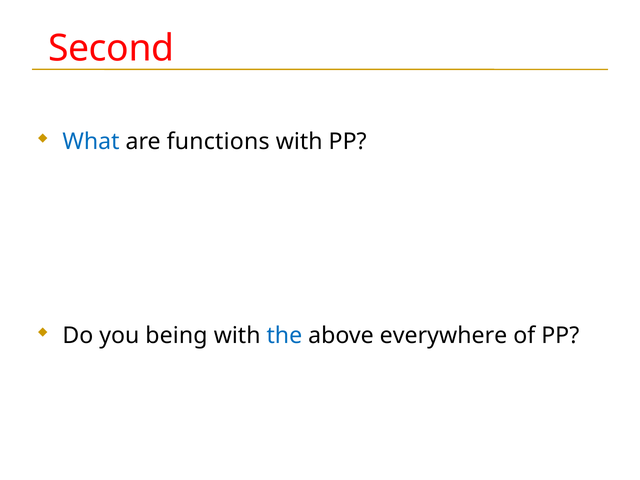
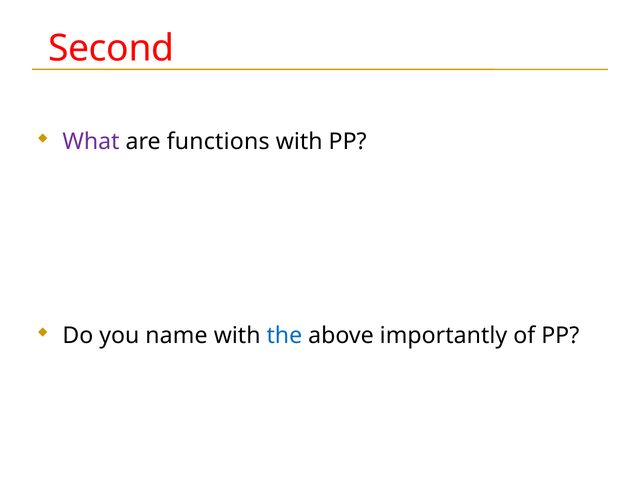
What colour: blue -> purple (91, 142)
being: being -> name (176, 336)
everywhere: everywhere -> importantly (443, 336)
